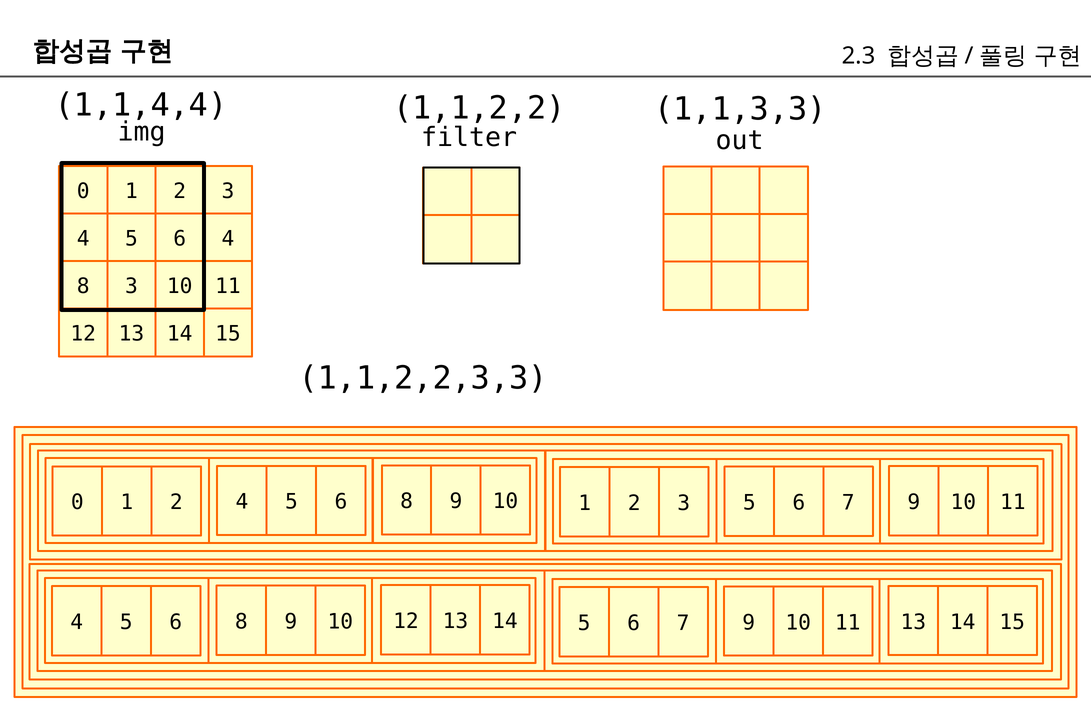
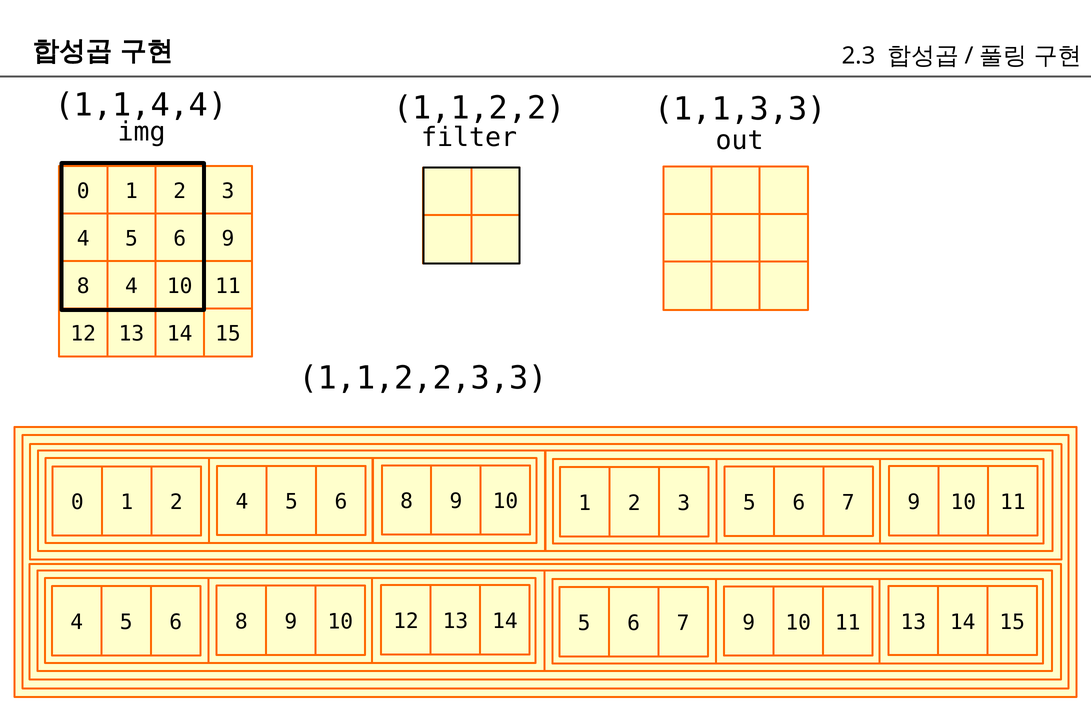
6 4: 4 -> 9 (228, 239)
8 3: 3 -> 4 (131, 286)
